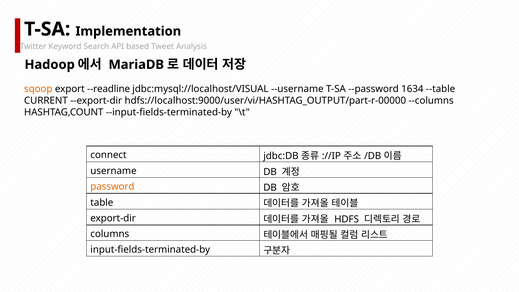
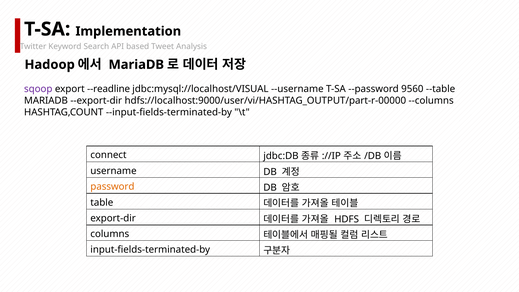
sqoop colour: orange -> purple (38, 89)
1634: 1634 -> 9560 (412, 89)
CURRENT: CURRENT -> MARIADB (46, 101)
